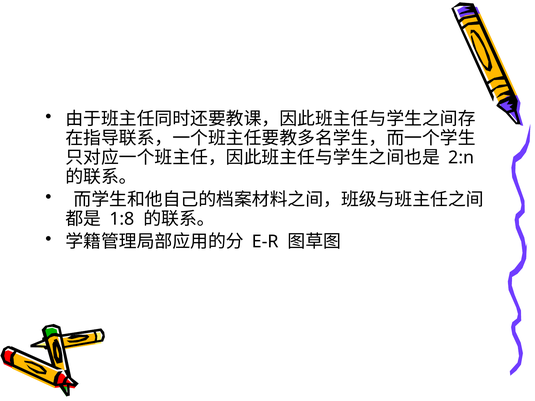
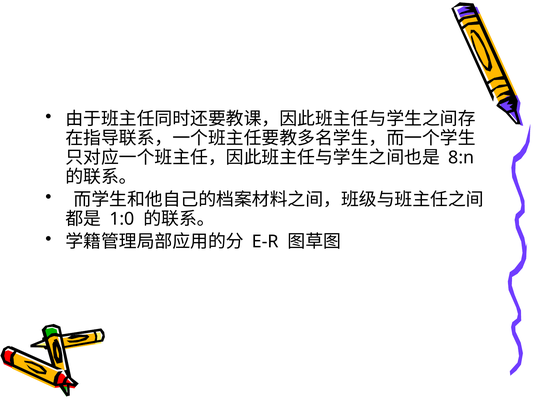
2:n: 2:n -> 8:n (461, 158)
1:8: 1:8 -> 1:0 (122, 219)
